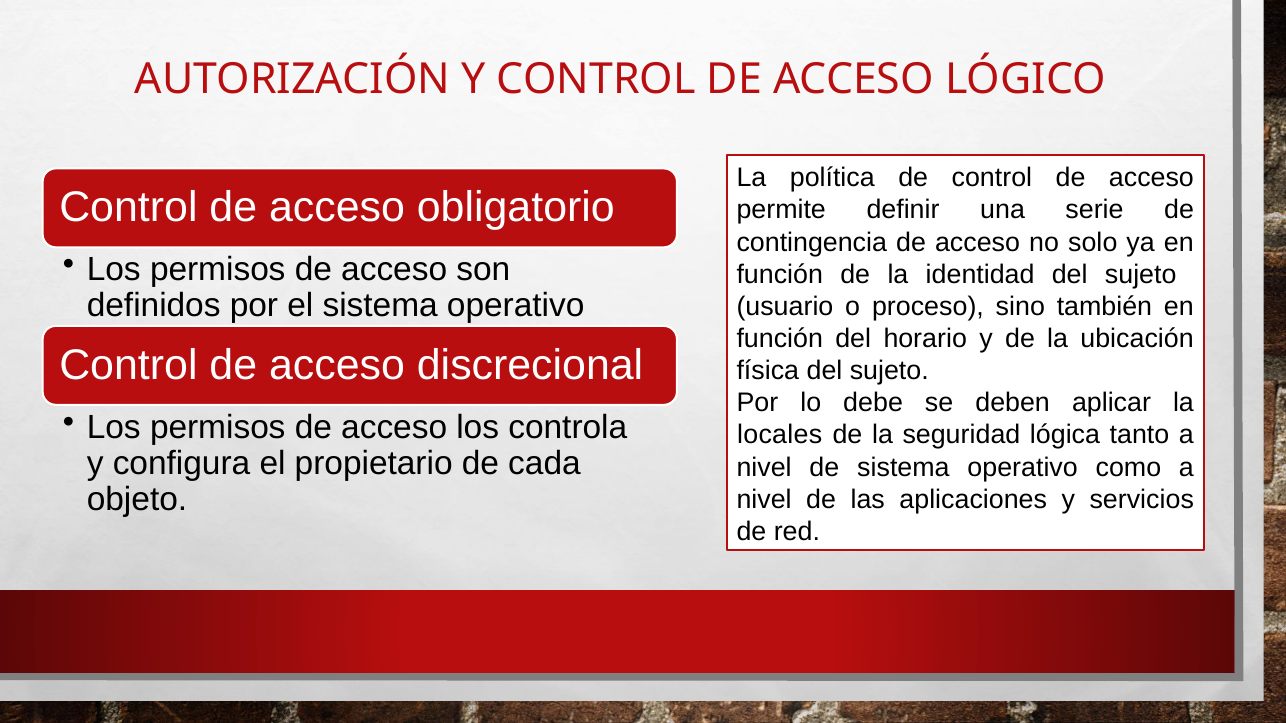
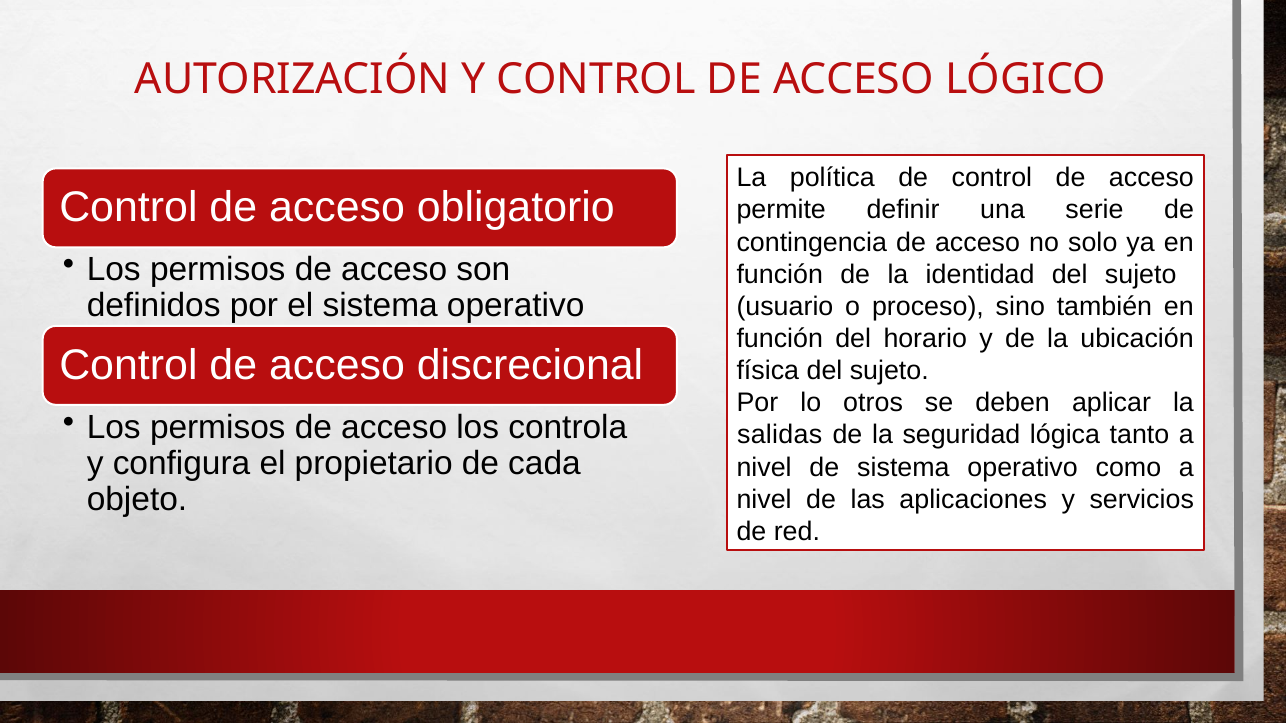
debe: debe -> otros (873, 403)
locales: locales -> salidas (780, 435)
